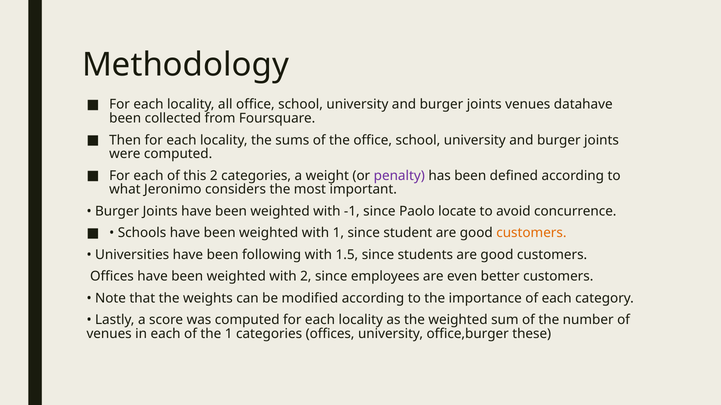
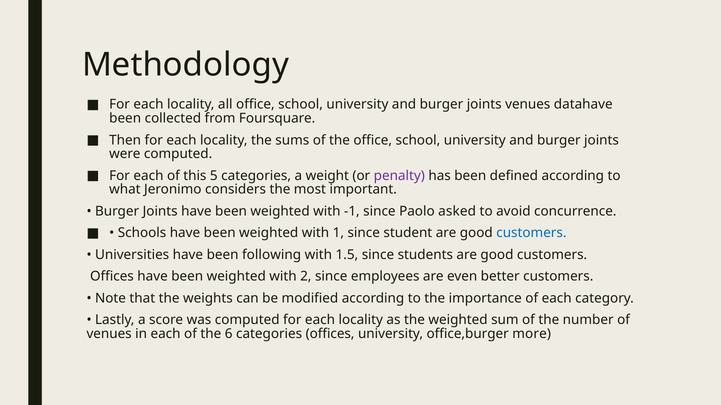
this 2: 2 -> 5 (214, 176)
locate: locate -> asked (457, 211)
customers colour: orange -> blue (531, 233)
the 1: 1 -> 6 (229, 334)
these: these -> more (532, 334)
